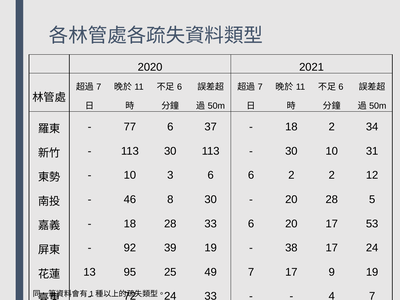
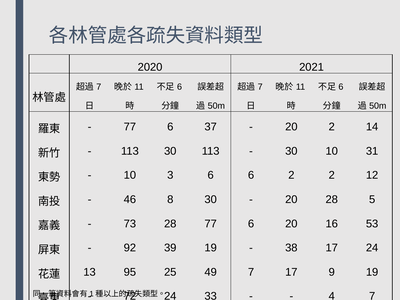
18: 18 -> 20 (291, 127)
34: 34 -> 14 (372, 127)
18: 18 -> 73 (130, 224)
28 33: 33 -> 77 (211, 224)
20 17: 17 -> 16 (332, 224)
